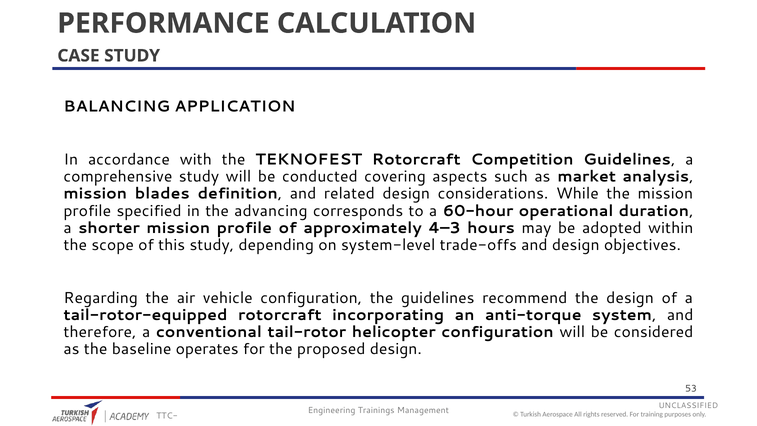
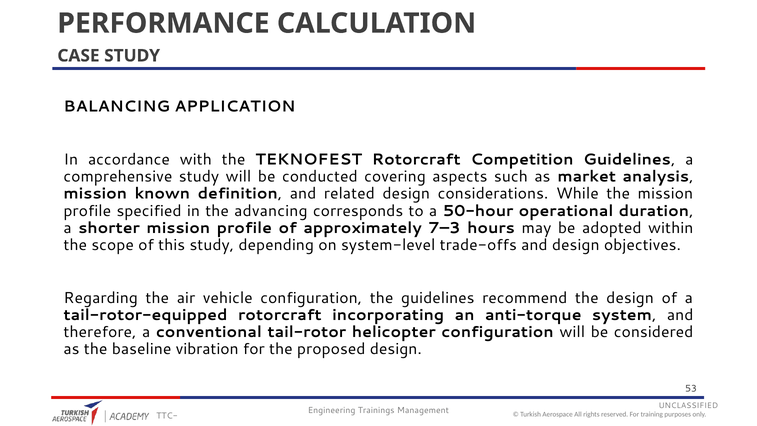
blades: blades -> known (162, 194)
60-hour: 60-hour -> 50-hour (478, 211)
4–3: 4–3 -> 7–3 (444, 228)
operates: operates -> vibration (207, 349)
